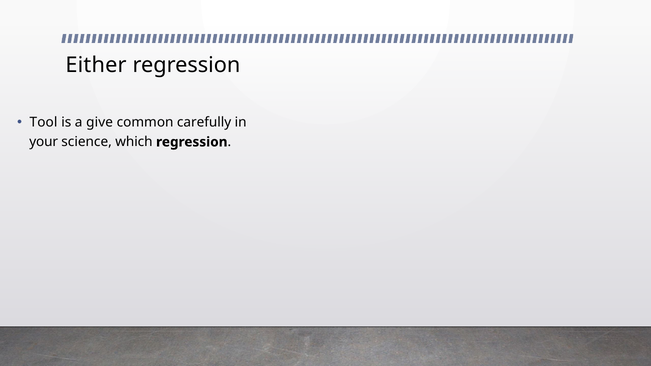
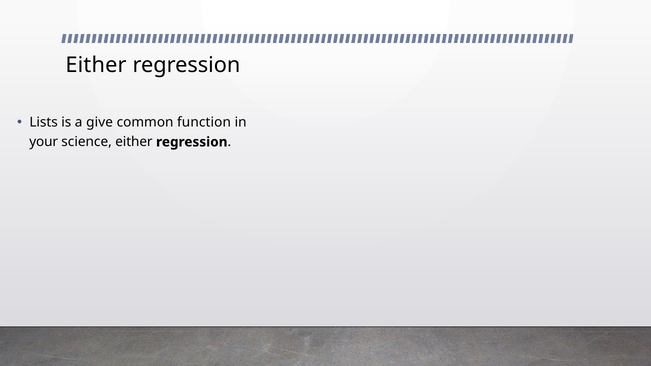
Tool: Tool -> Lists (44, 123)
carefully: carefully -> function (204, 123)
science which: which -> either (134, 142)
